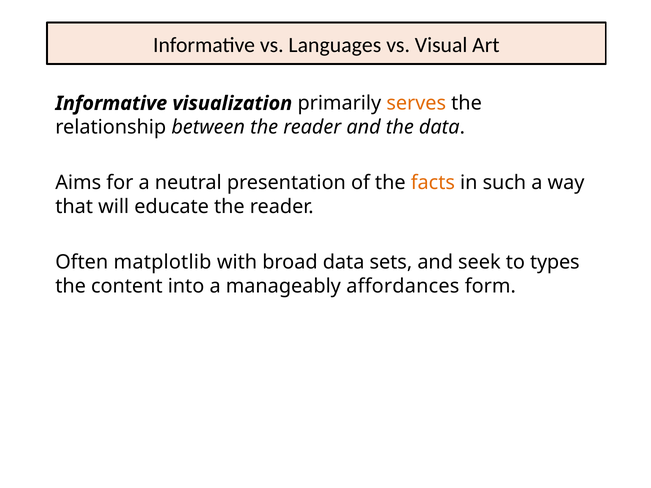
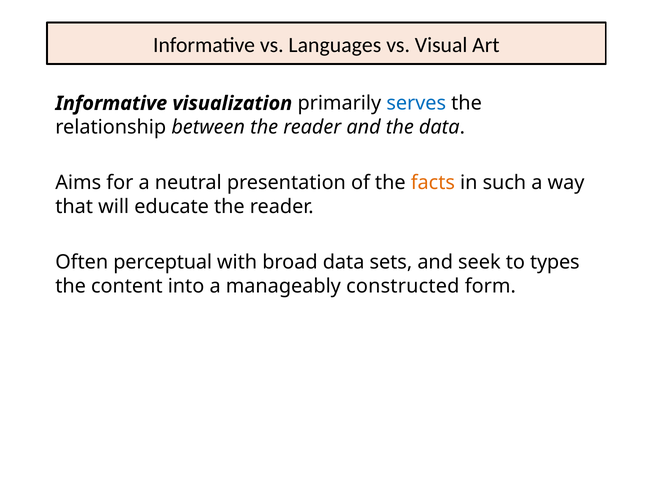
serves colour: orange -> blue (416, 103)
matplotlib: matplotlib -> perceptual (163, 262)
affordances: affordances -> constructed (403, 286)
